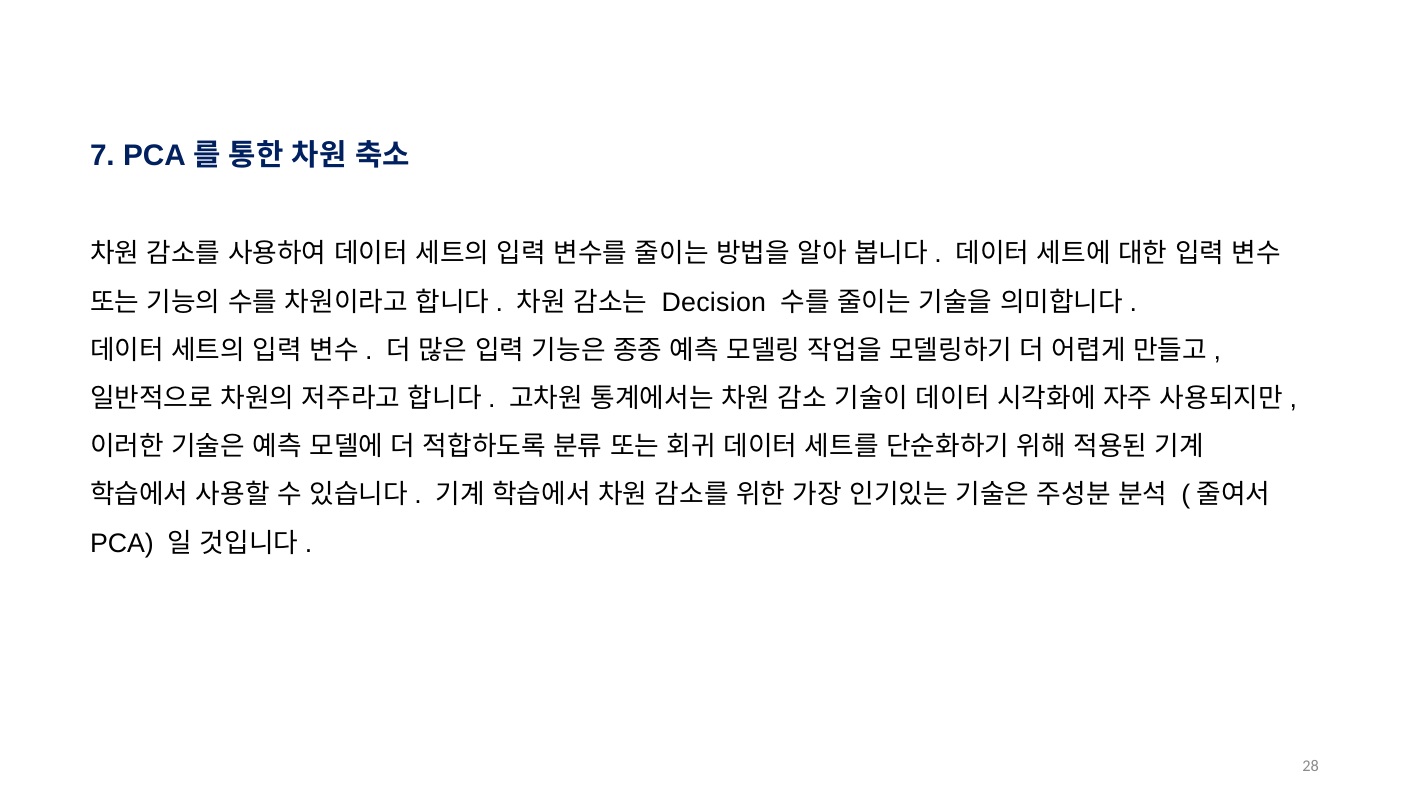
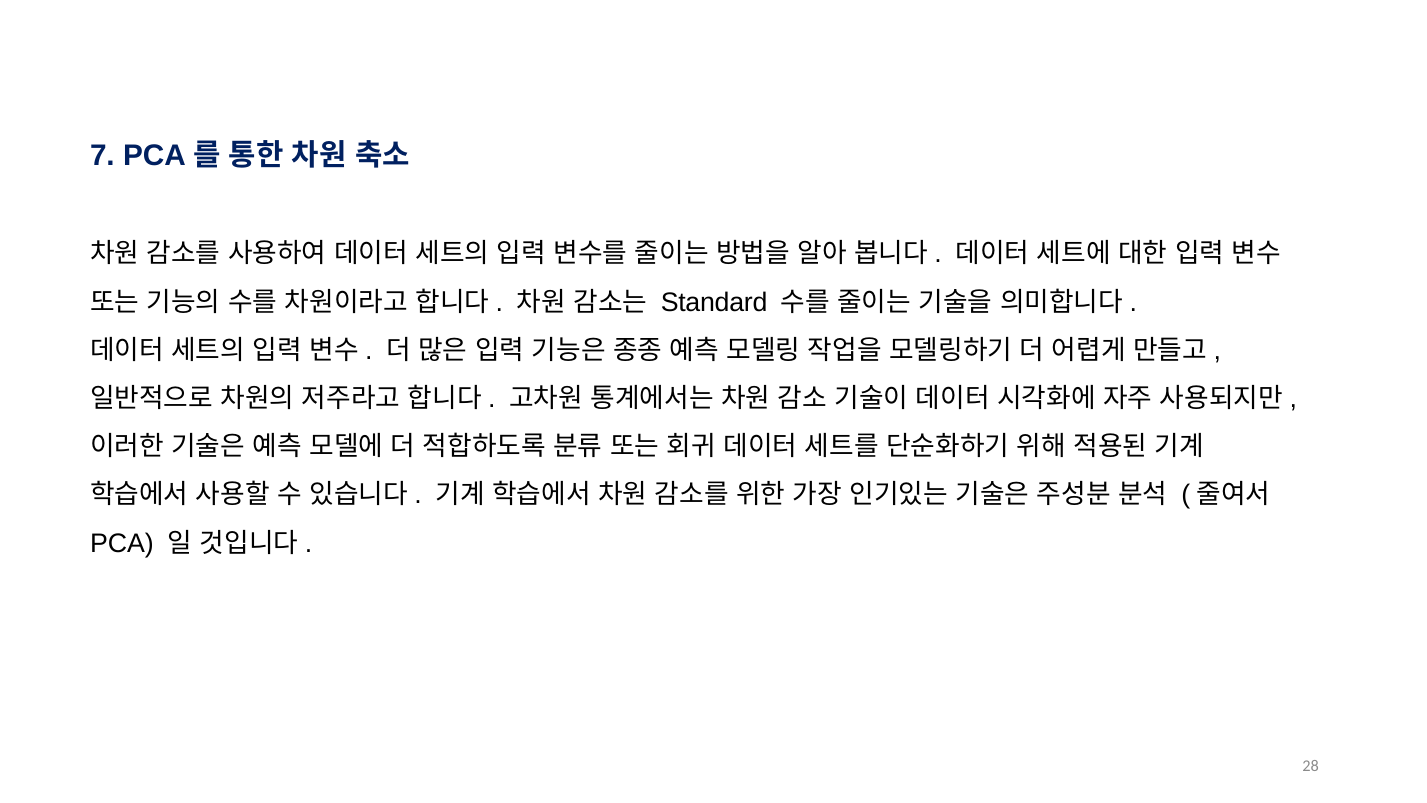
Decision: Decision -> Standard (714, 302)
